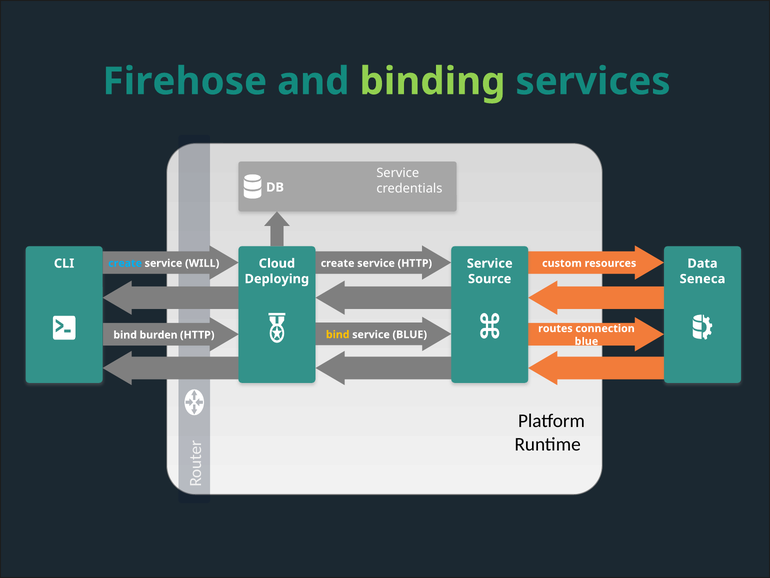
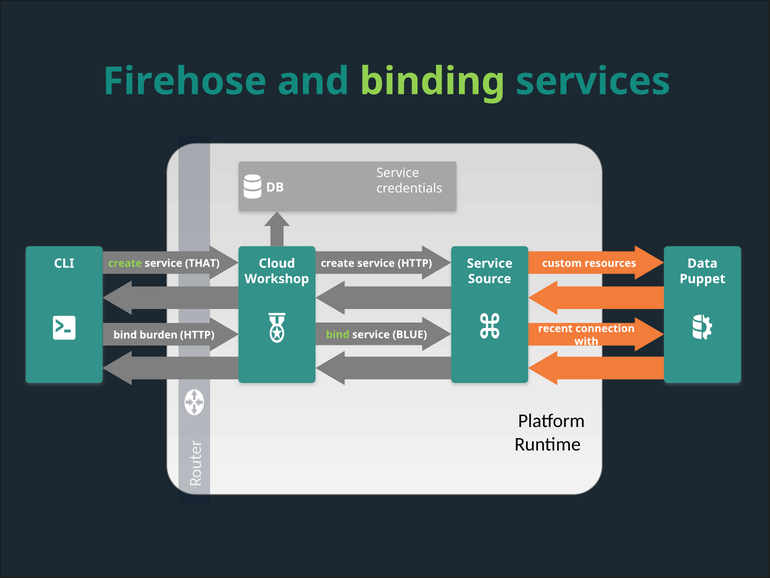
create colour: light blue -> light green (125, 263)
WILL: WILL -> THAT (202, 263)
Deploying: Deploying -> Workshop (277, 279)
Seneca: Seneca -> Puppet (703, 279)
routes: routes -> recent (555, 328)
bind colour: yellow -> light green (338, 334)
blue: blue -> with (586, 341)
